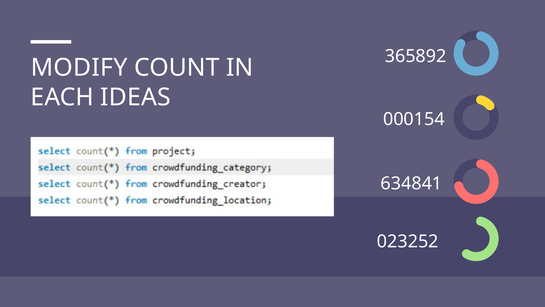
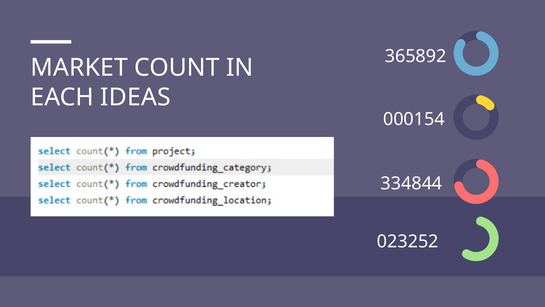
MODIFY: MODIFY -> MARKET (79, 68)
634841: 634841 -> 334844 (411, 183)
